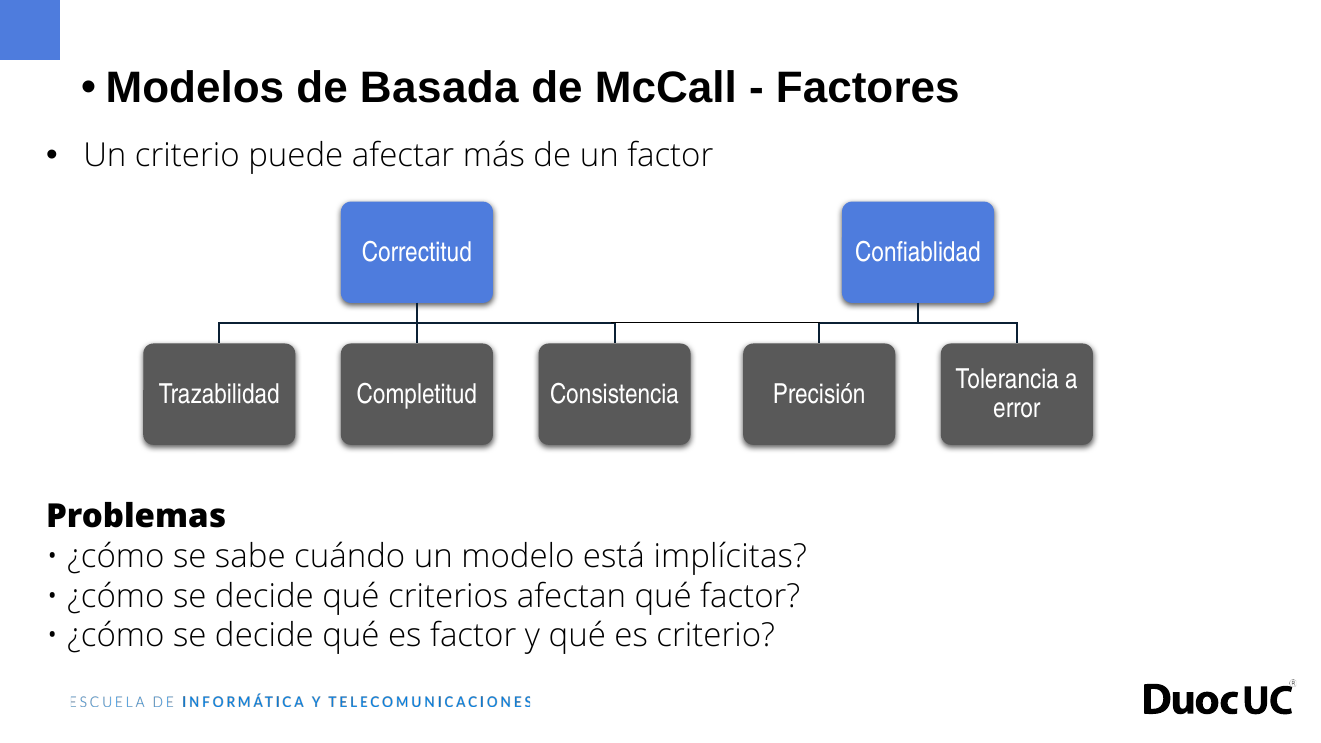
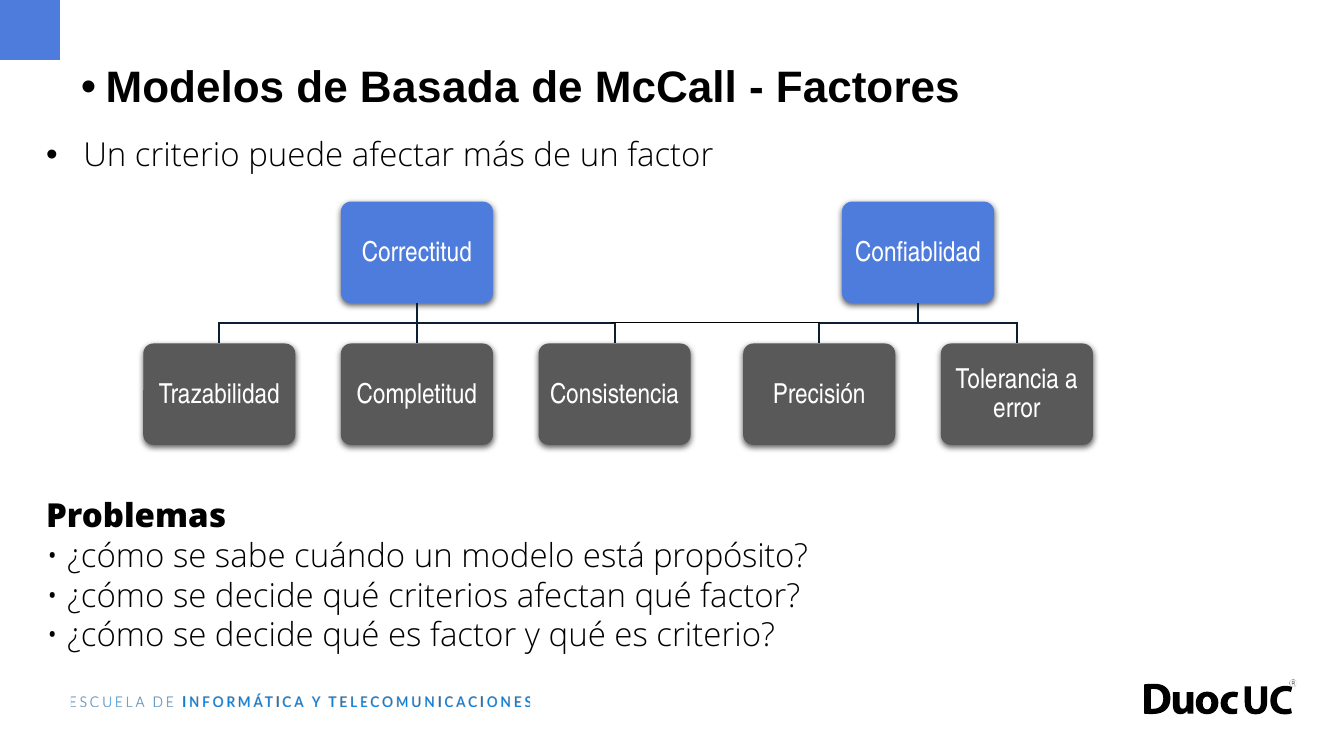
implícitas: implícitas -> propósito (731, 557)
